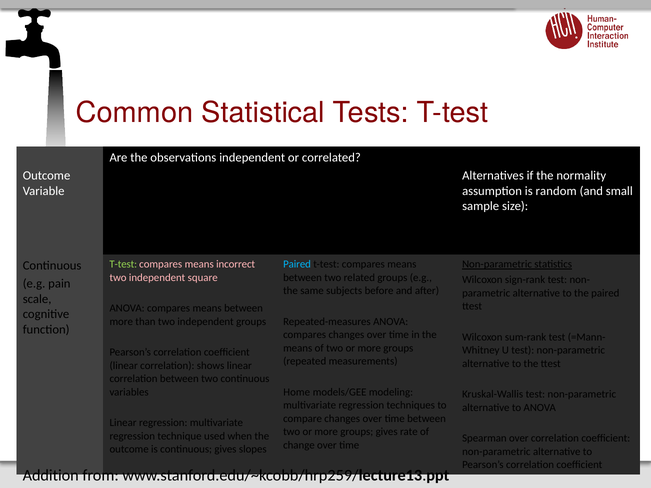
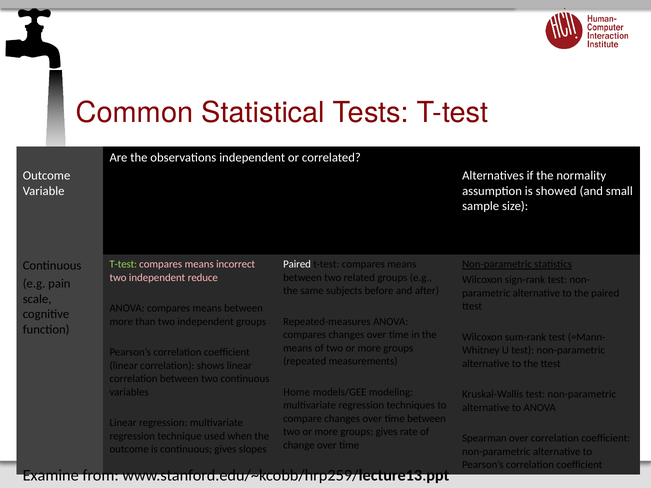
random: random -> showed (556, 191)
Paired colour: light blue -> white (297, 265)
square: square -> reduce (203, 278)
Addition: Addition -> Examine (51, 475)
